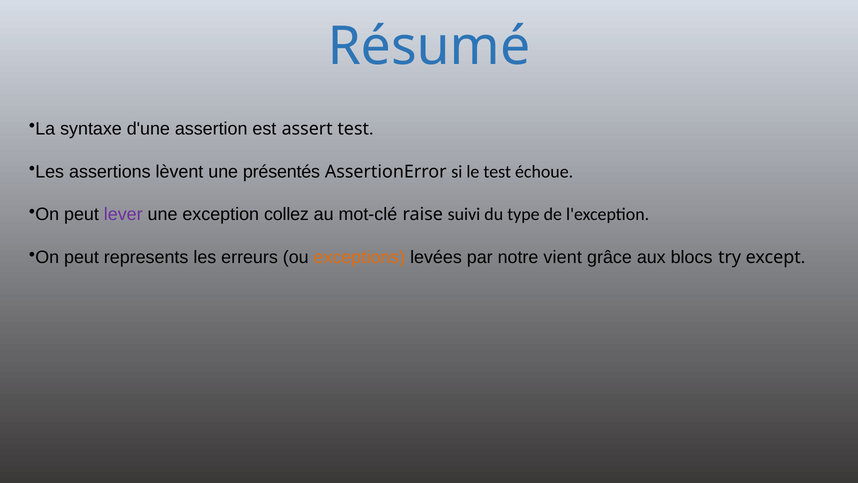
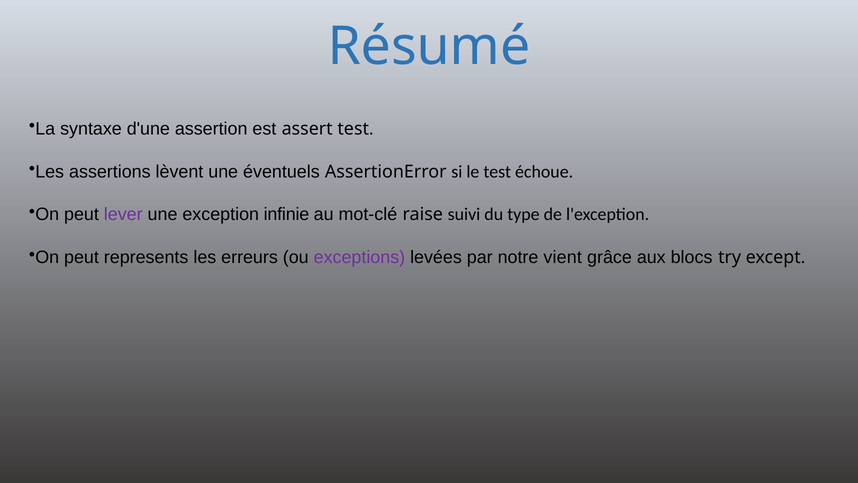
présentés: présentés -> éventuels (281, 171)
collez: collez -> infinie (286, 214)
exceptions colour: orange -> purple (359, 257)
